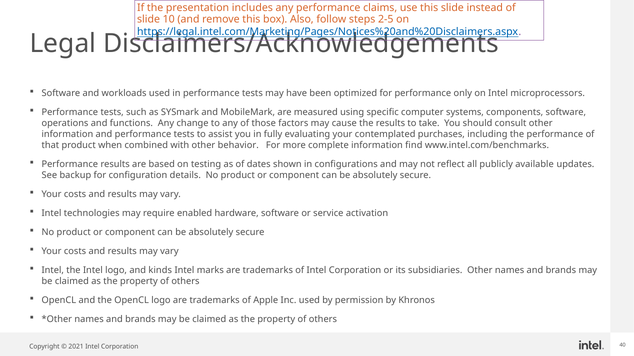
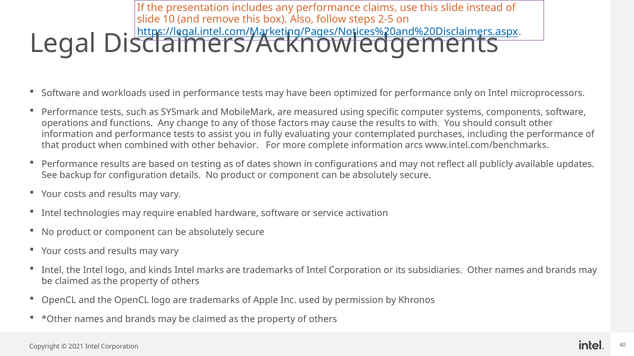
to take: take -> with (429, 123)
find: find -> arcs (414, 146)
